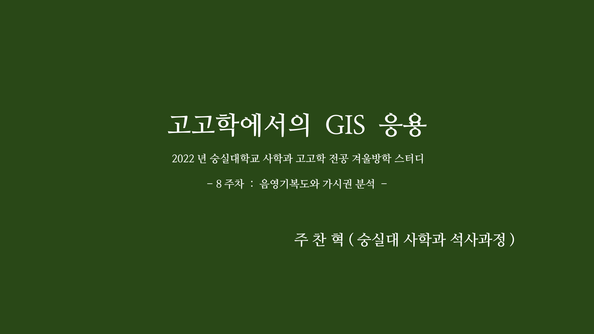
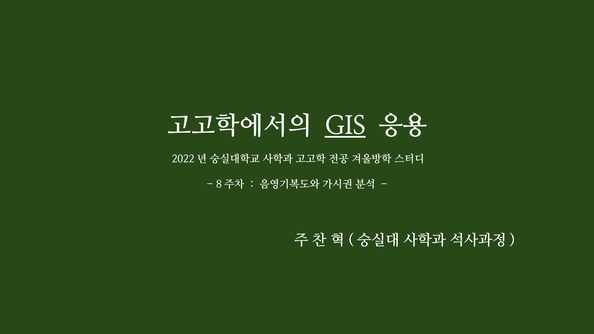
GIS underline: none -> present (345, 126)
